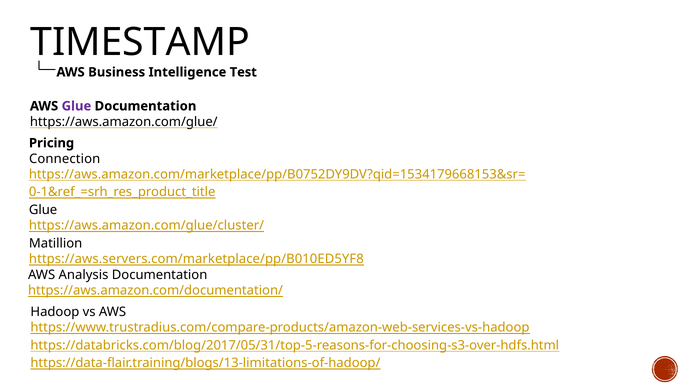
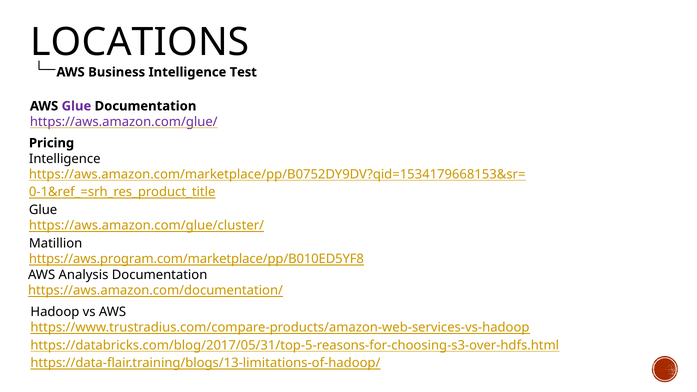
TIMESTAMP: TIMESTAMP -> LOCATIONS (140, 43)
https://aws.amazon.com/glue/ colour: black -> purple (124, 122)
Connection: Connection -> Intelligence (65, 159)
https://aws.servers.com/marketplace/pp/B010ED5YF8: https://aws.servers.com/marketplace/pp/B010ED5YF8 -> https://aws.program.com/marketplace/pp/B010ED5YF8 (196, 259)
